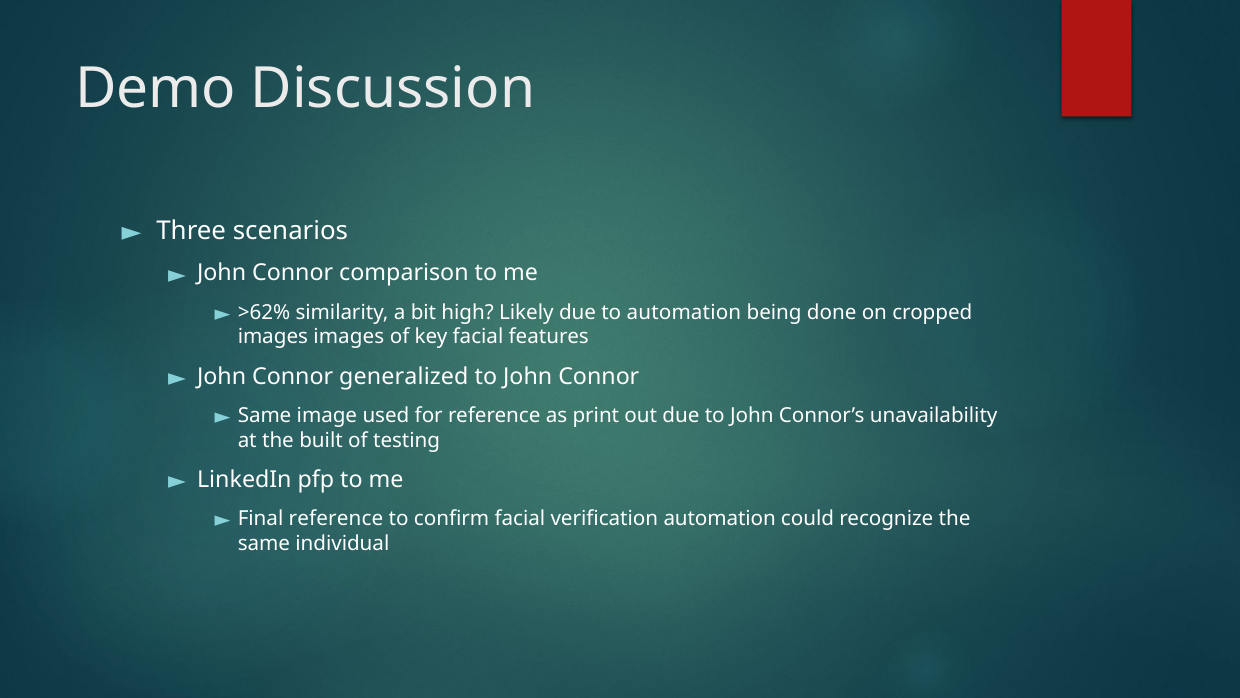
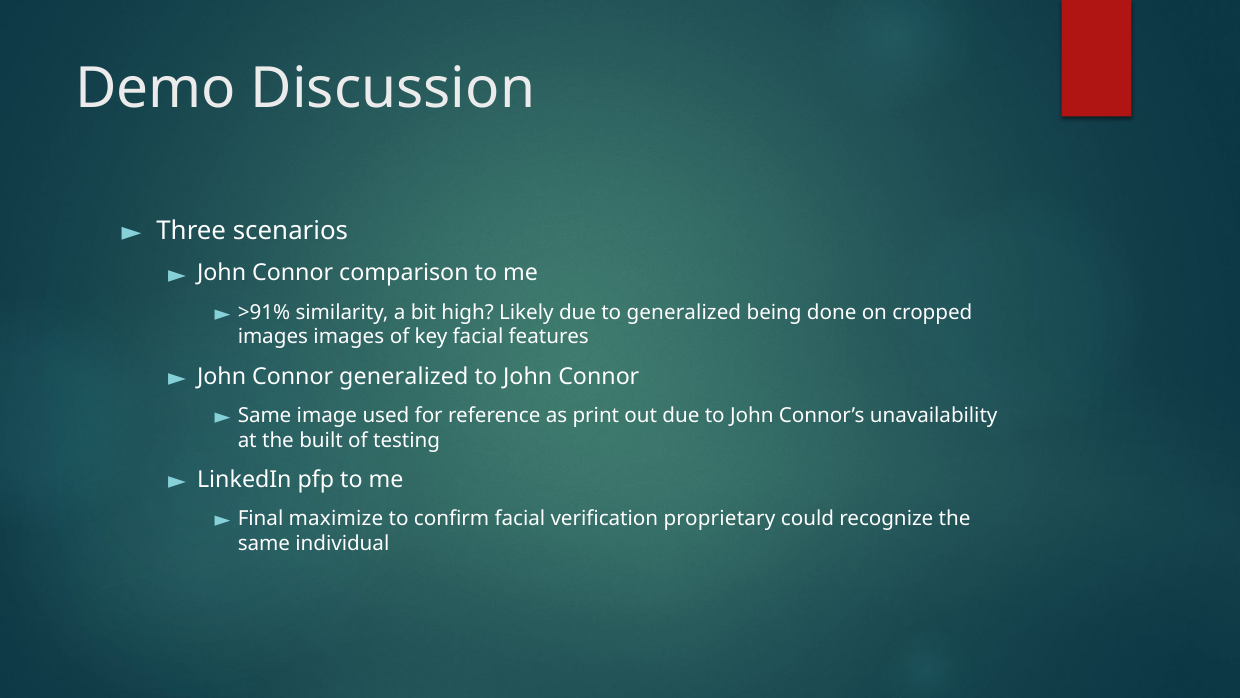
>62%: >62% -> >91% (264, 312)
to automation: automation -> generalized (684, 312)
Final reference: reference -> maximize (336, 519)
verification automation: automation -> proprietary (720, 519)
